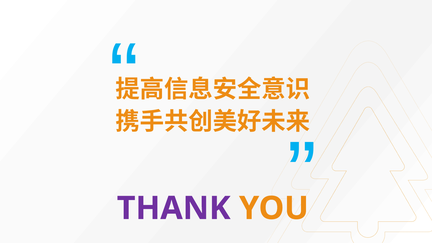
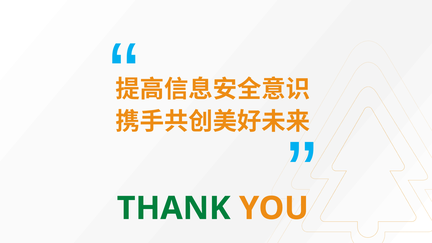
THANK colour: purple -> green (174, 208)
